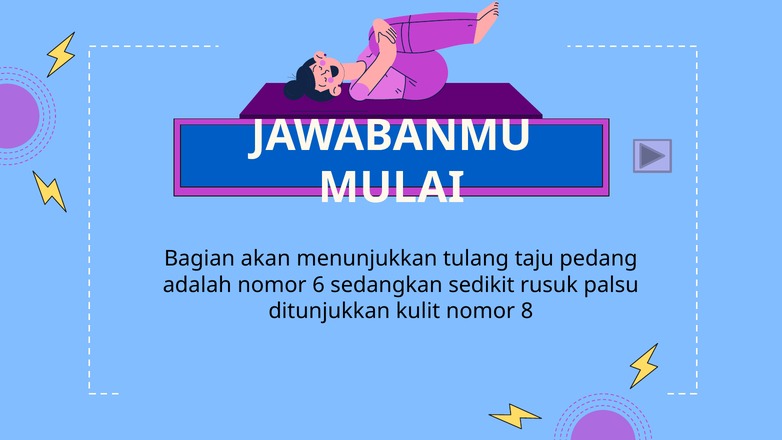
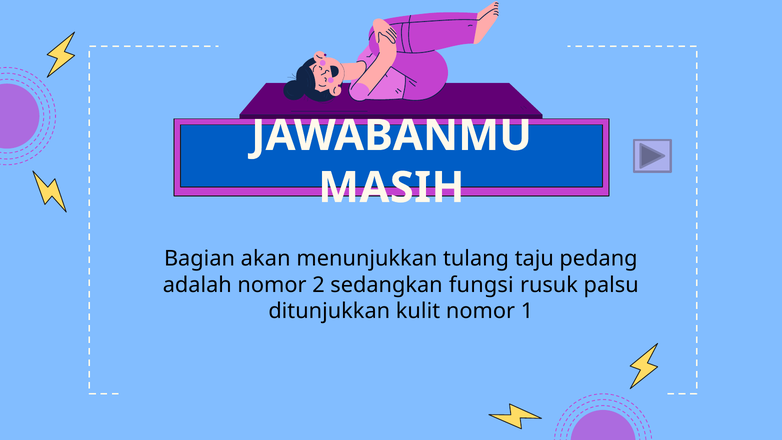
MULAI: MULAI -> MASIH (391, 188)
6: 6 -> 2 (318, 285)
sedikit: sedikit -> fungsi (481, 285)
8: 8 -> 1 (527, 311)
